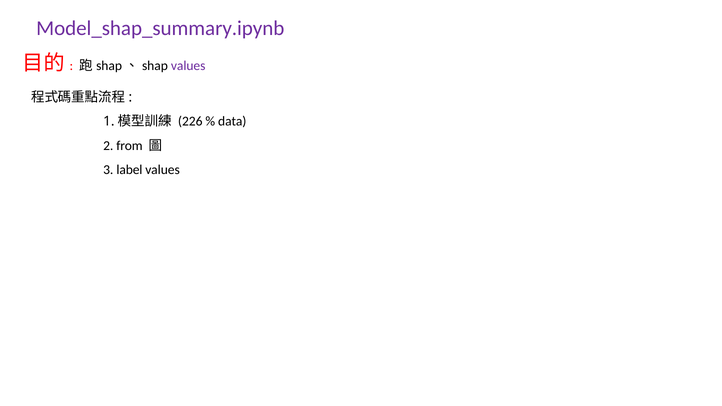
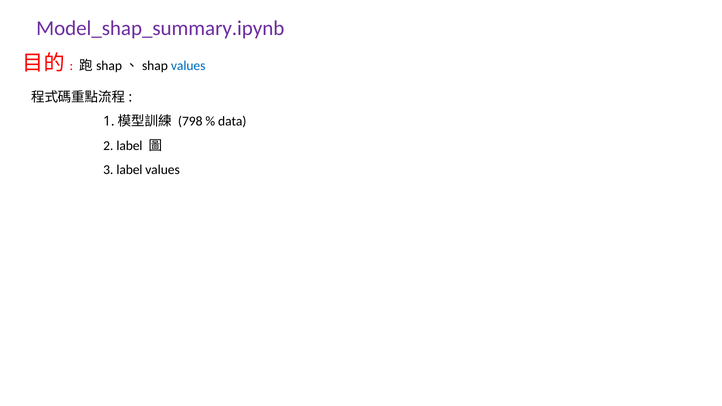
values colour: purple -> blue (188, 66)
226: 226 -> 798 (190, 121)
2 from: from -> label (129, 146)
